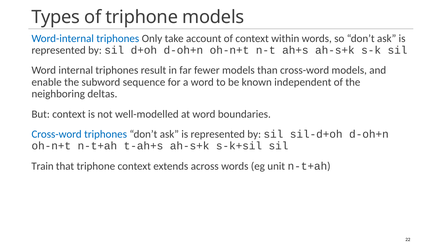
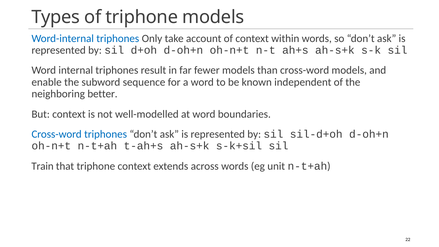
deltas: deltas -> better (102, 94)
